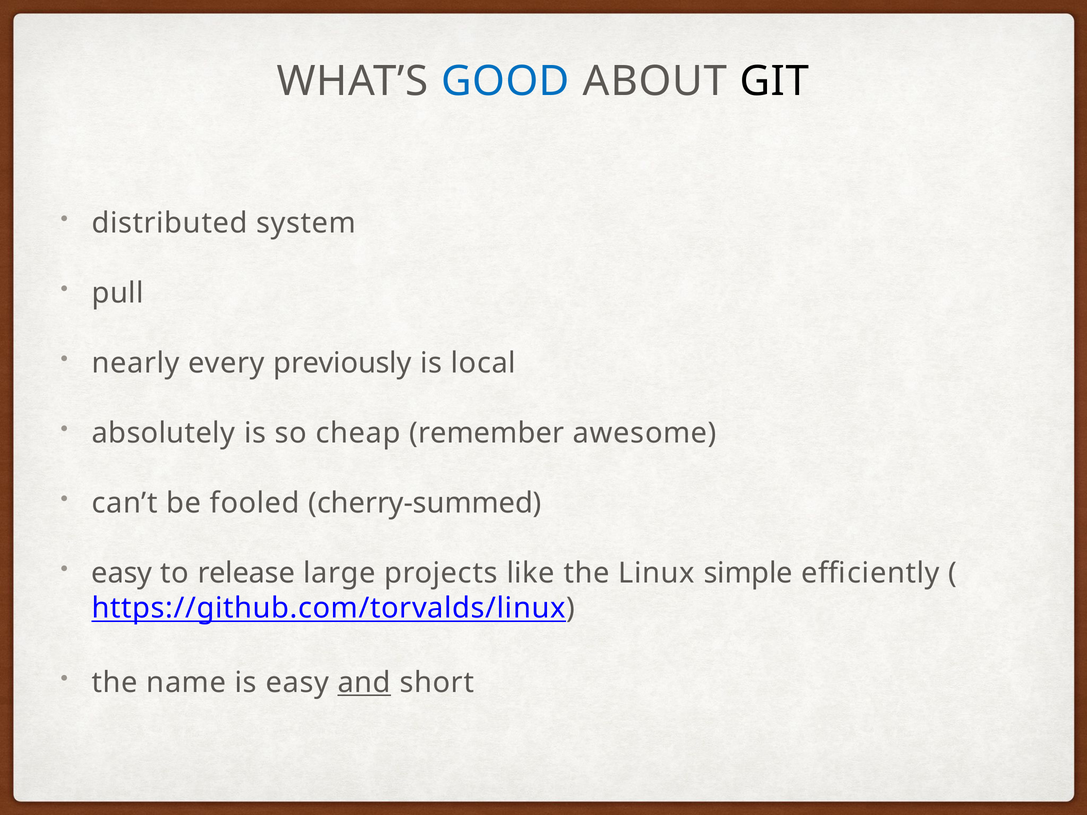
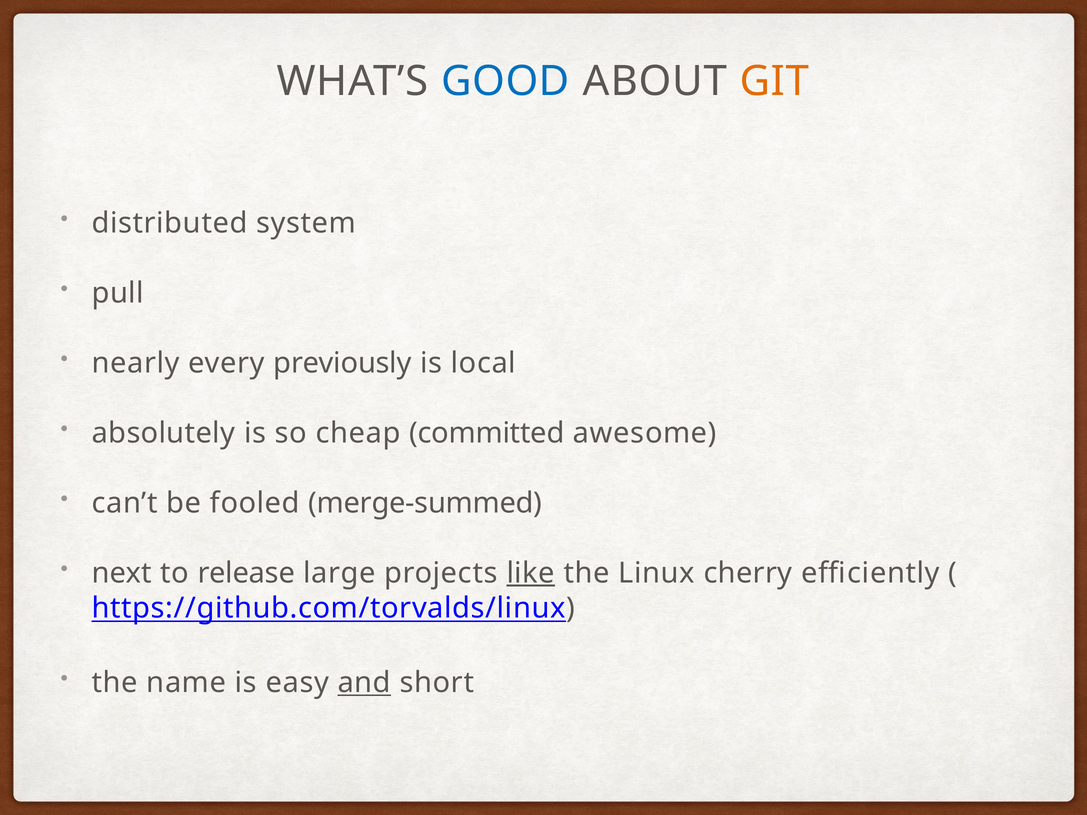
GIT colour: black -> orange (774, 81)
remember: remember -> committed (487, 433)
cherry-summed: cherry-summed -> merge-summed (425, 503)
easy: easy -> next (122, 573)
like underline: none -> present (531, 573)
simple: simple -> cherry (748, 573)
